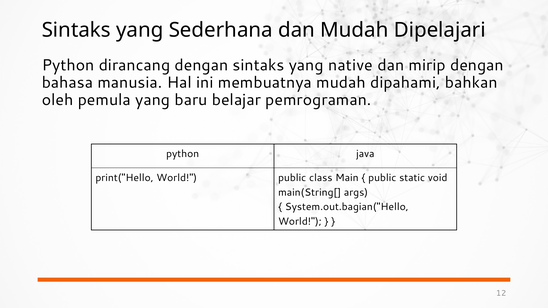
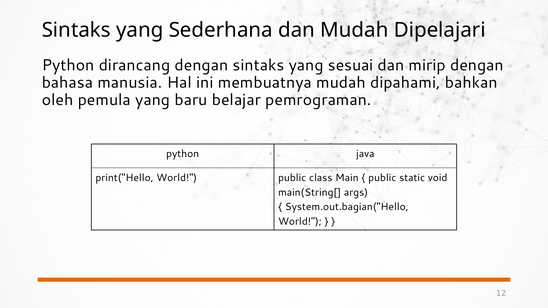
native: native -> sesuai (351, 65)
